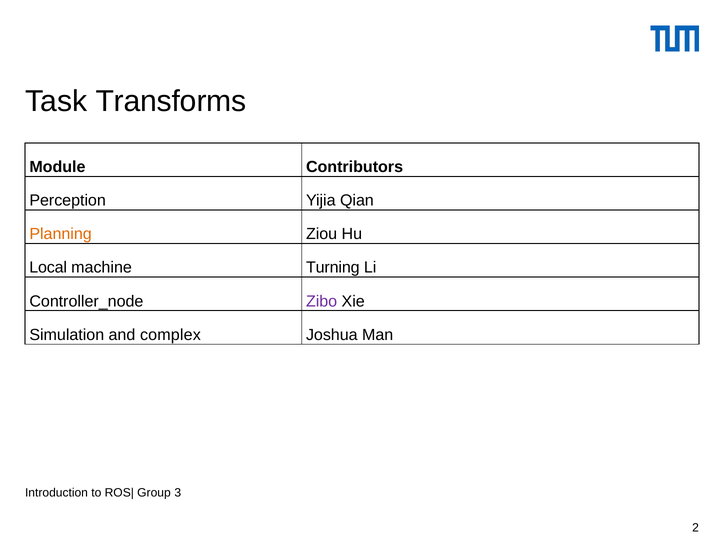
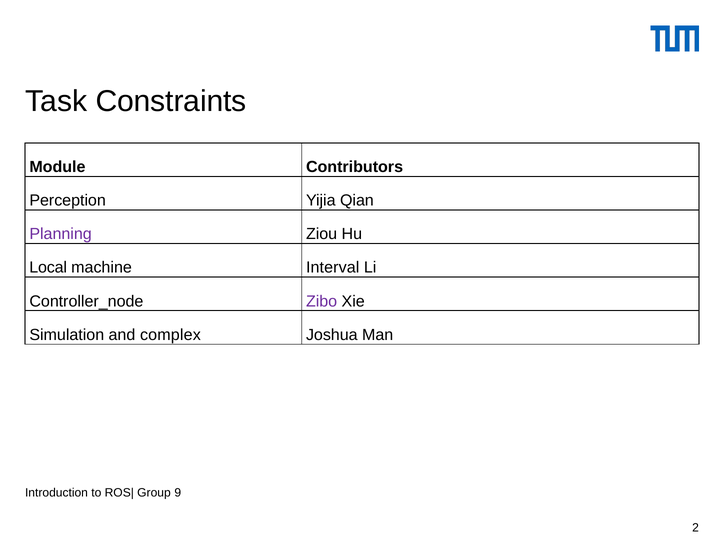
Transforms: Transforms -> Constraints (171, 101)
Planning colour: orange -> purple (61, 234)
Turning: Turning -> Interval (333, 268)
3: 3 -> 9 (178, 493)
